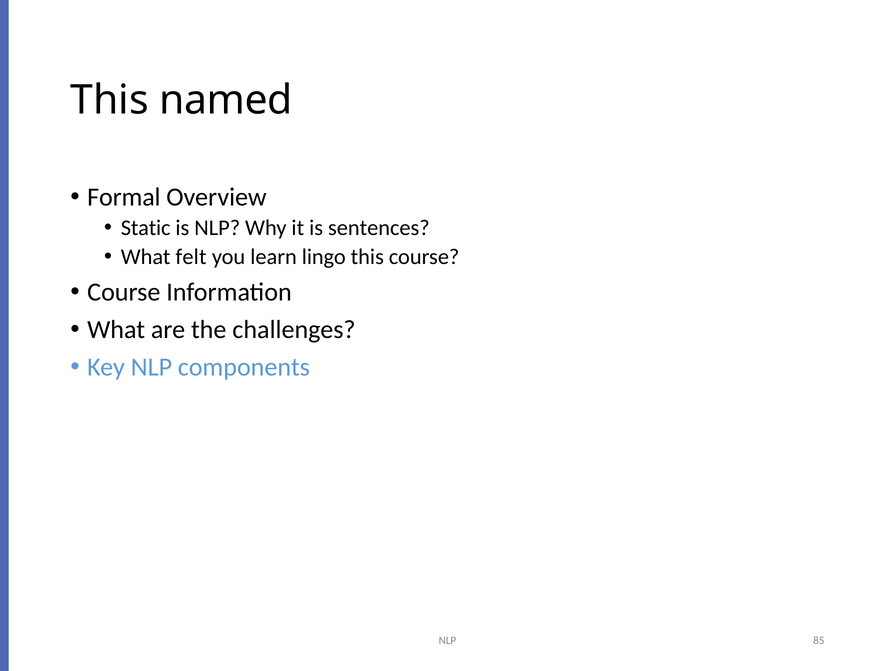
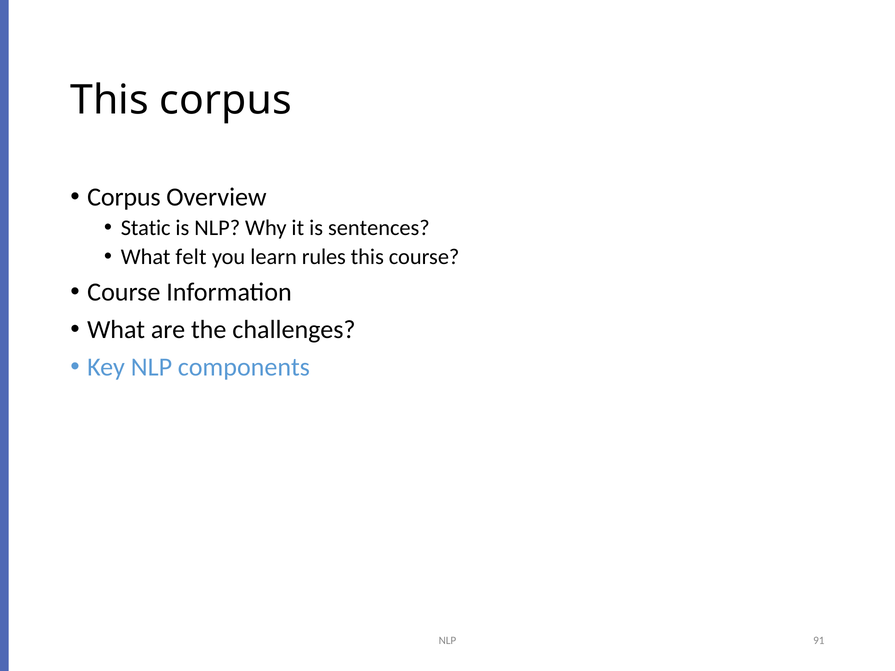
This named: named -> corpus (226, 100)
Formal: Formal -> Corpus (124, 197)
lingo: lingo -> rules (324, 257)
85: 85 -> 91 (819, 641)
